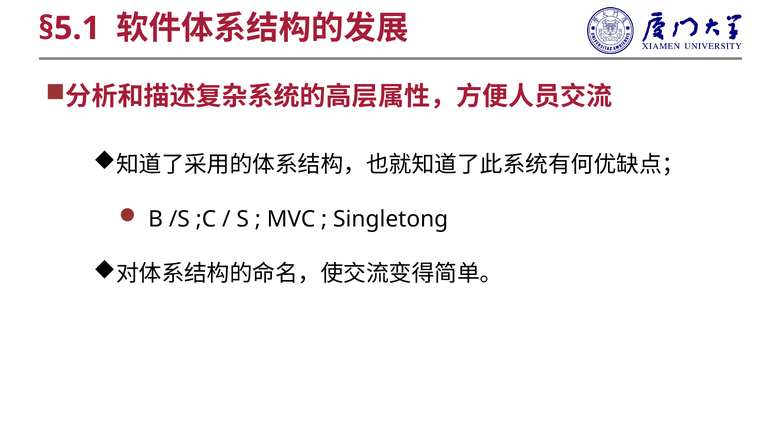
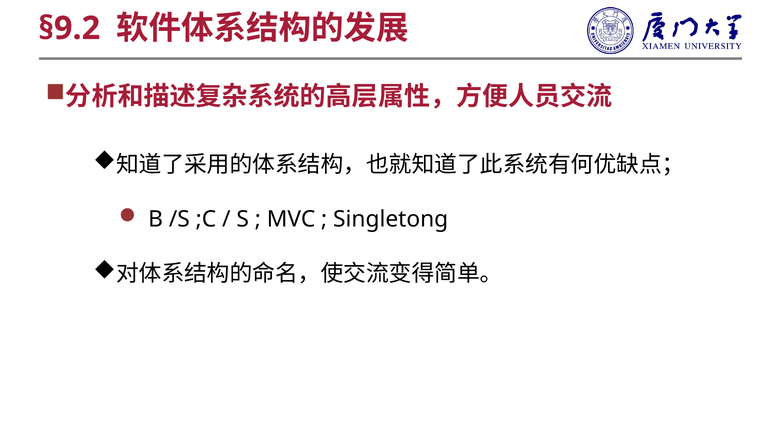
§5.1: §5.1 -> §9.2 (69, 28)
